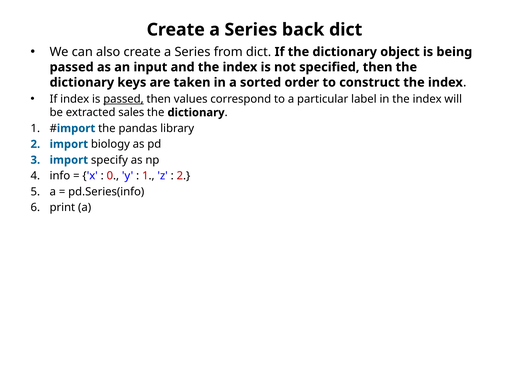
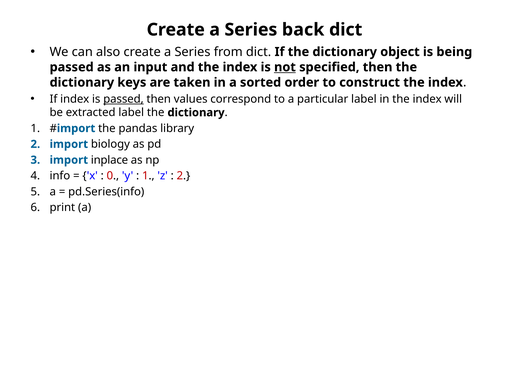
not underline: none -> present (285, 67)
extracted sales: sales -> label (131, 112)
specify: specify -> inplace (109, 160)
